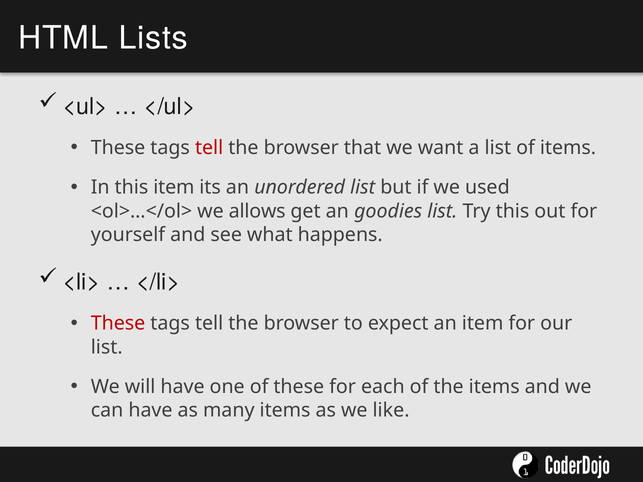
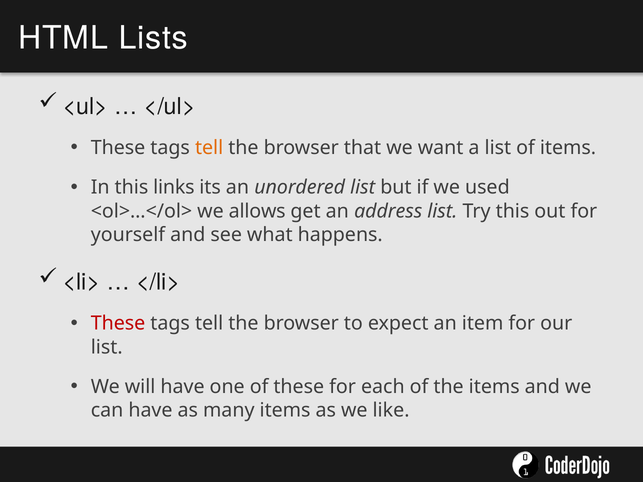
tell colour: red -> orange (209, 148)
this item: item -> links (174, 188)
goodies: goodies -> address (388, 211)
